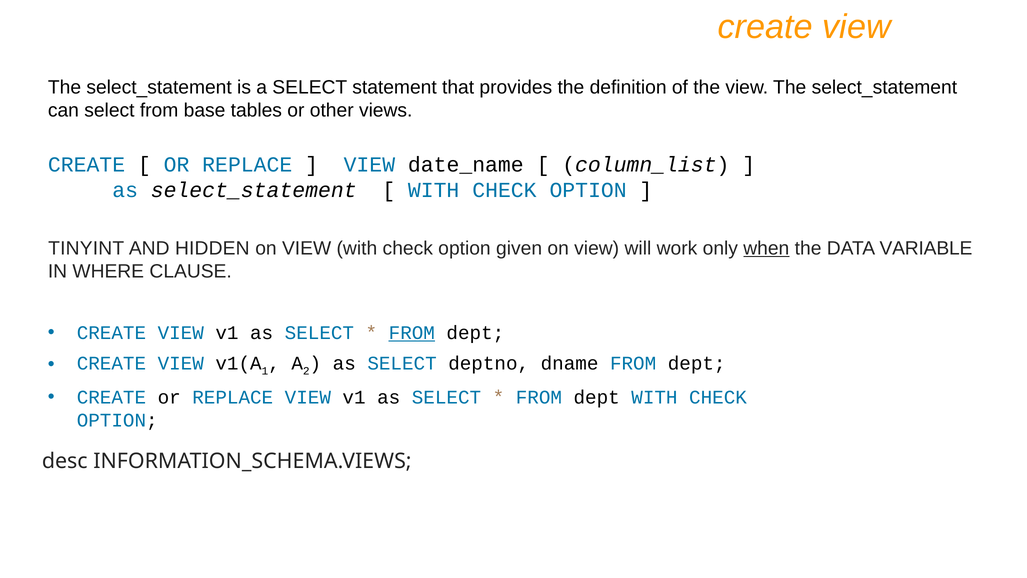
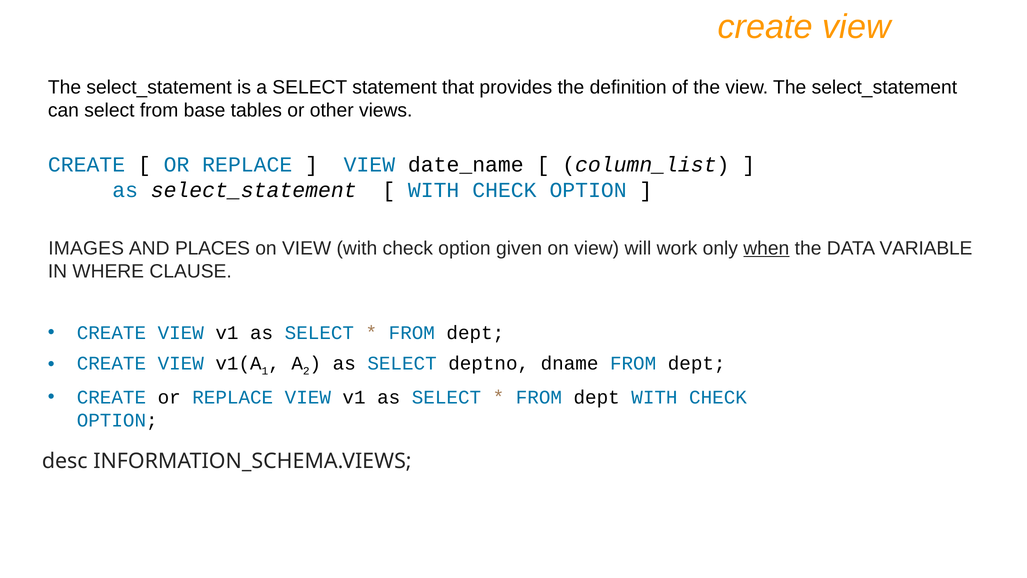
TINYINT: TINYINT -> IMAGES (86, 248)
HIDDEN: HIDDEN -> PLACES (213, 248)
FROM underline: present -> none (412, 332)
